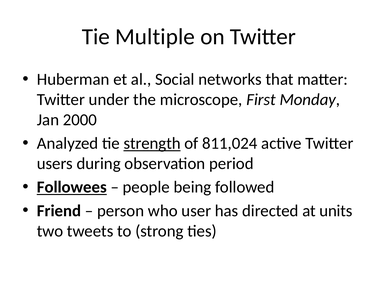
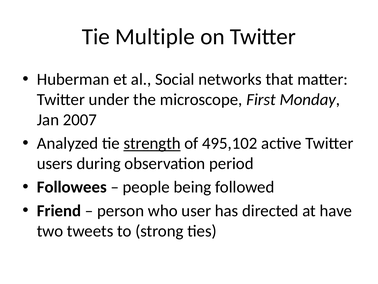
2000: 2000 -> 2007 (80, 120)
811,024: 811,024 -> 495,102 (230, 143)
Followees underline: present -> none (72, 187)
units: units -> have (336, 210)
